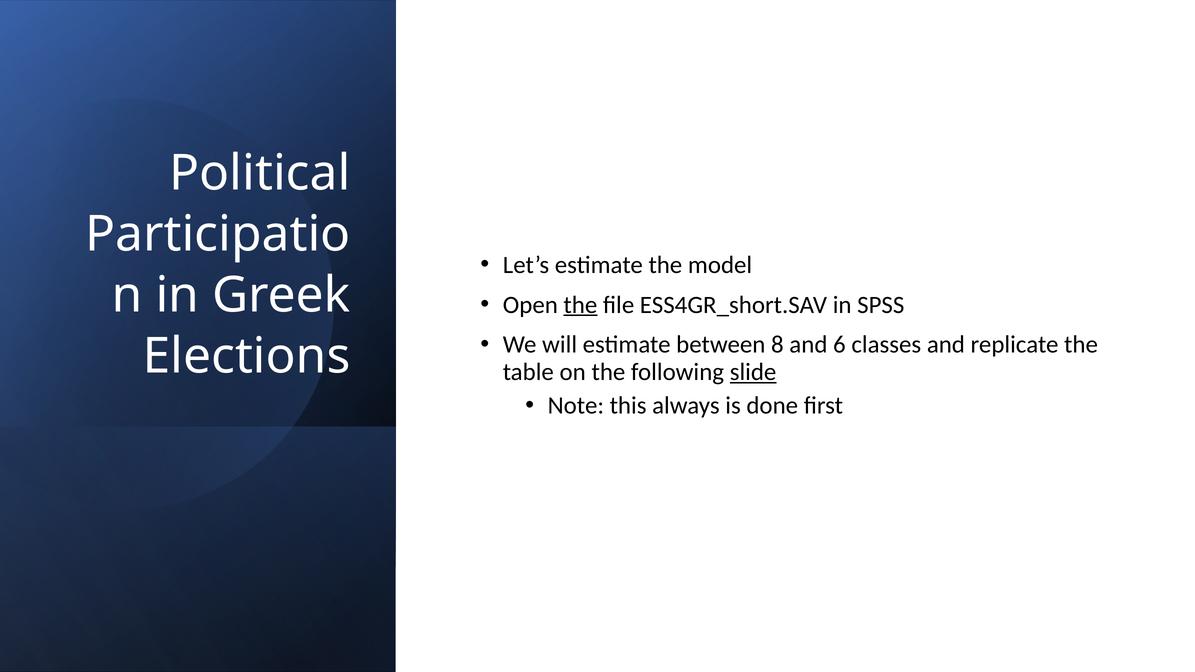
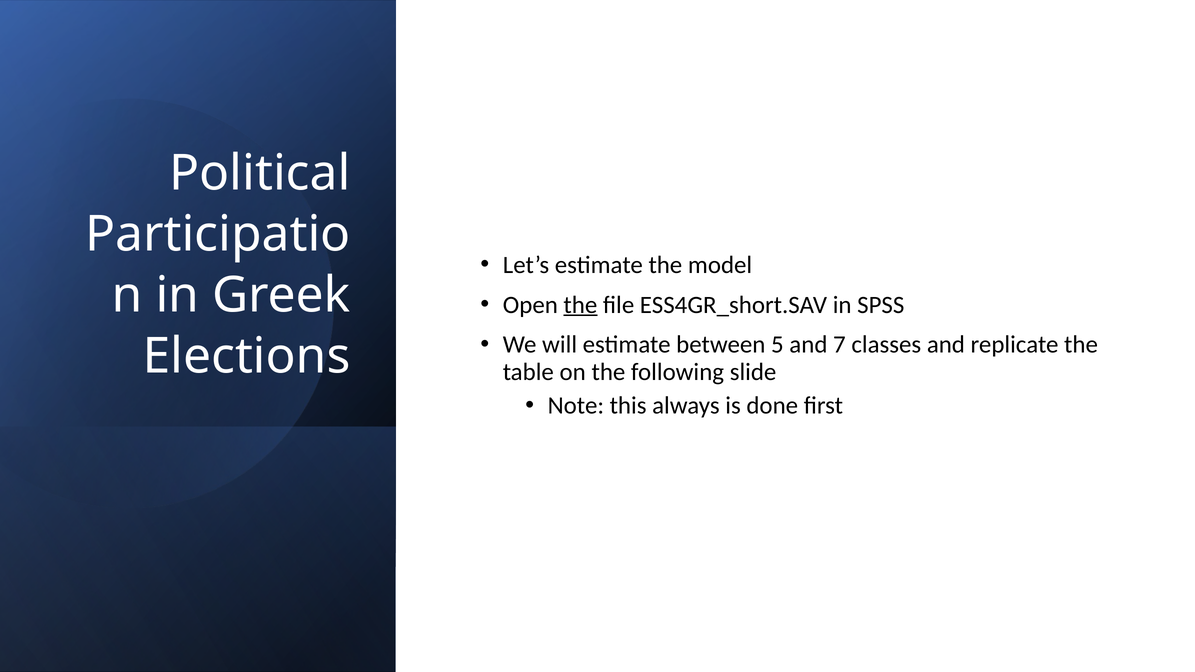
8: 8 -> 5 (777, 345)
6: 6 -> 7 (839, 345)
slide underline: present -> none (753, 372)
